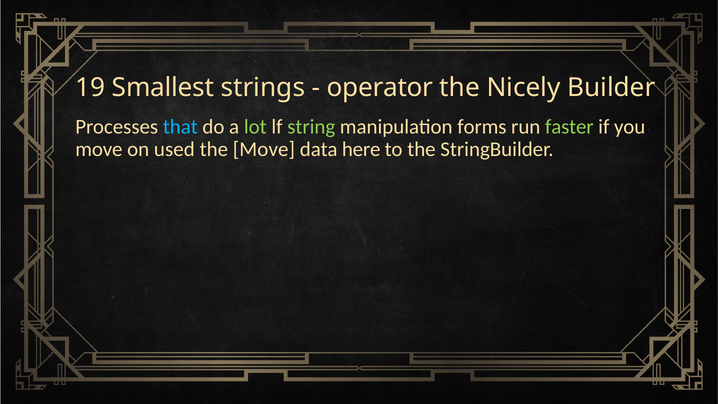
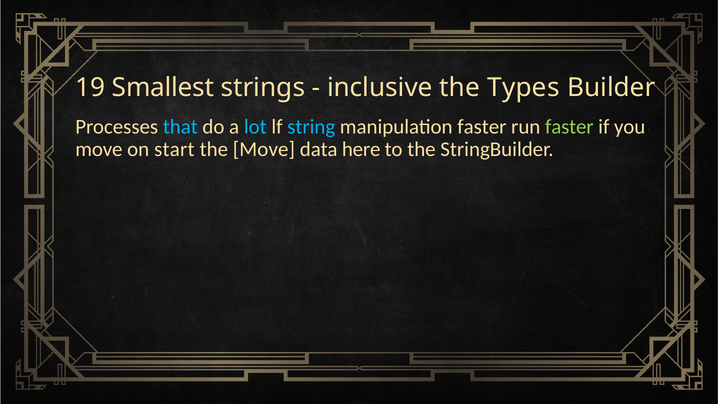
operator: operator -> inclusive (380, 88)
Nicely: Nicely -> Types (523, 88)
lot colour: light green -> light blue (255, 127)
string colour: light green -> light blue (311, 127)
manipulation forms: forms -> faster (482, 127)
used: used -> start (174, 149)
